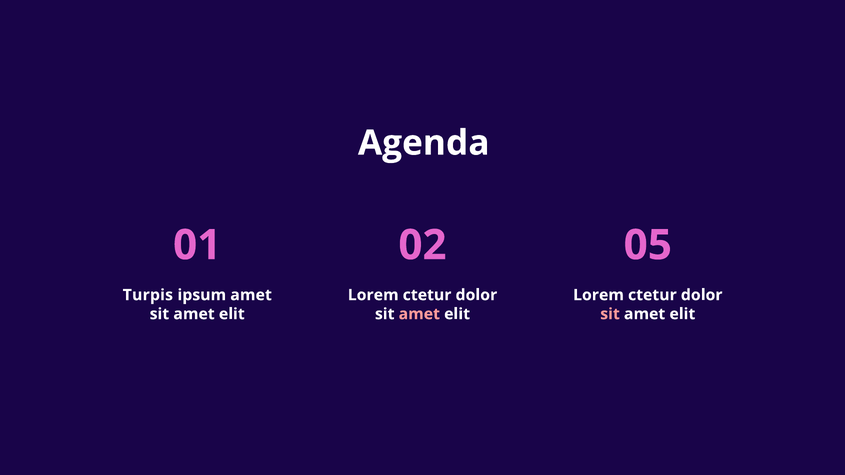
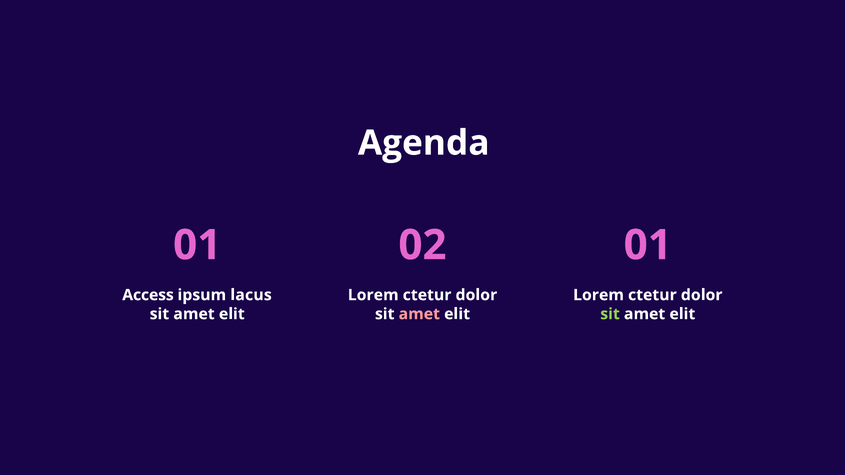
01 05: 05 -> 01 (648, 245)
Turpis: Turpis -> Access (148, 295)
ipsum amet: amet -> lacus (251, 295)
sit colour: pink -> light green (610, 314)
